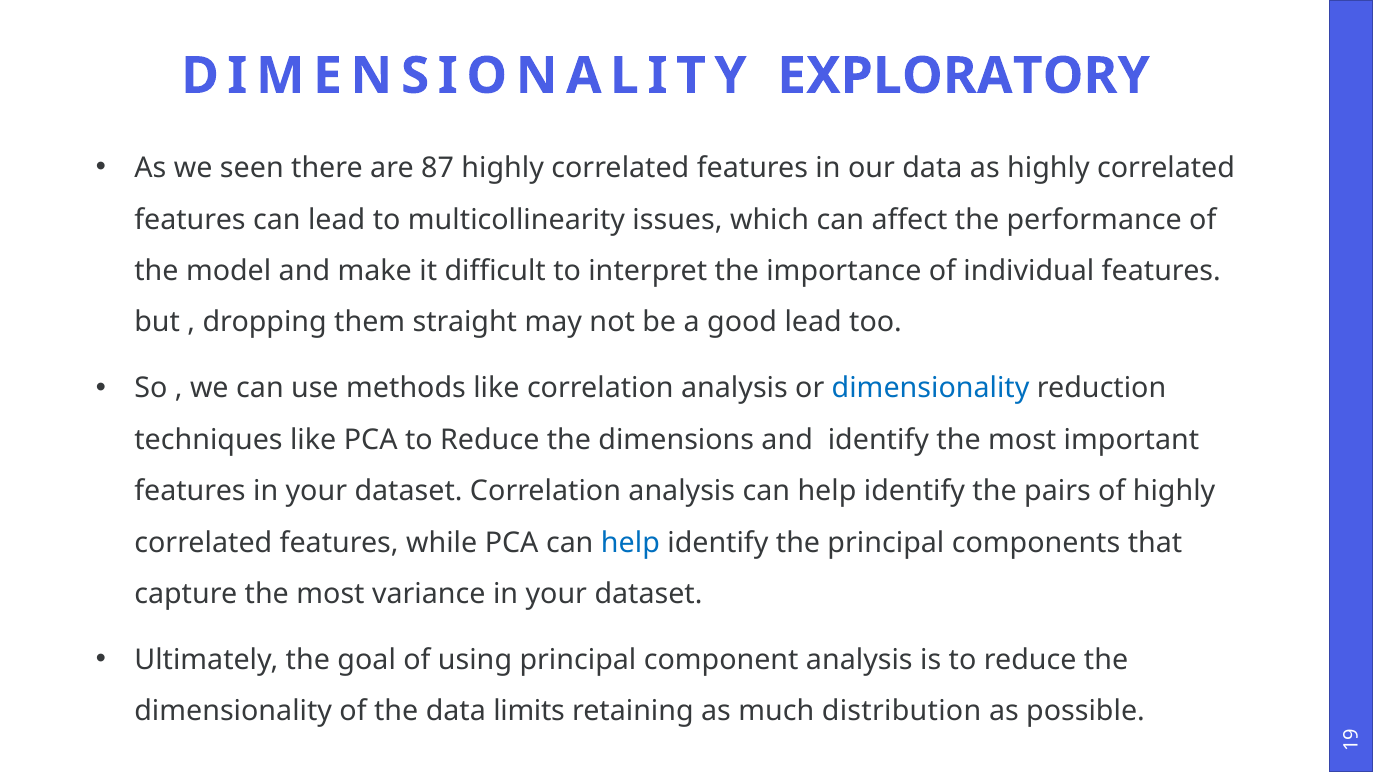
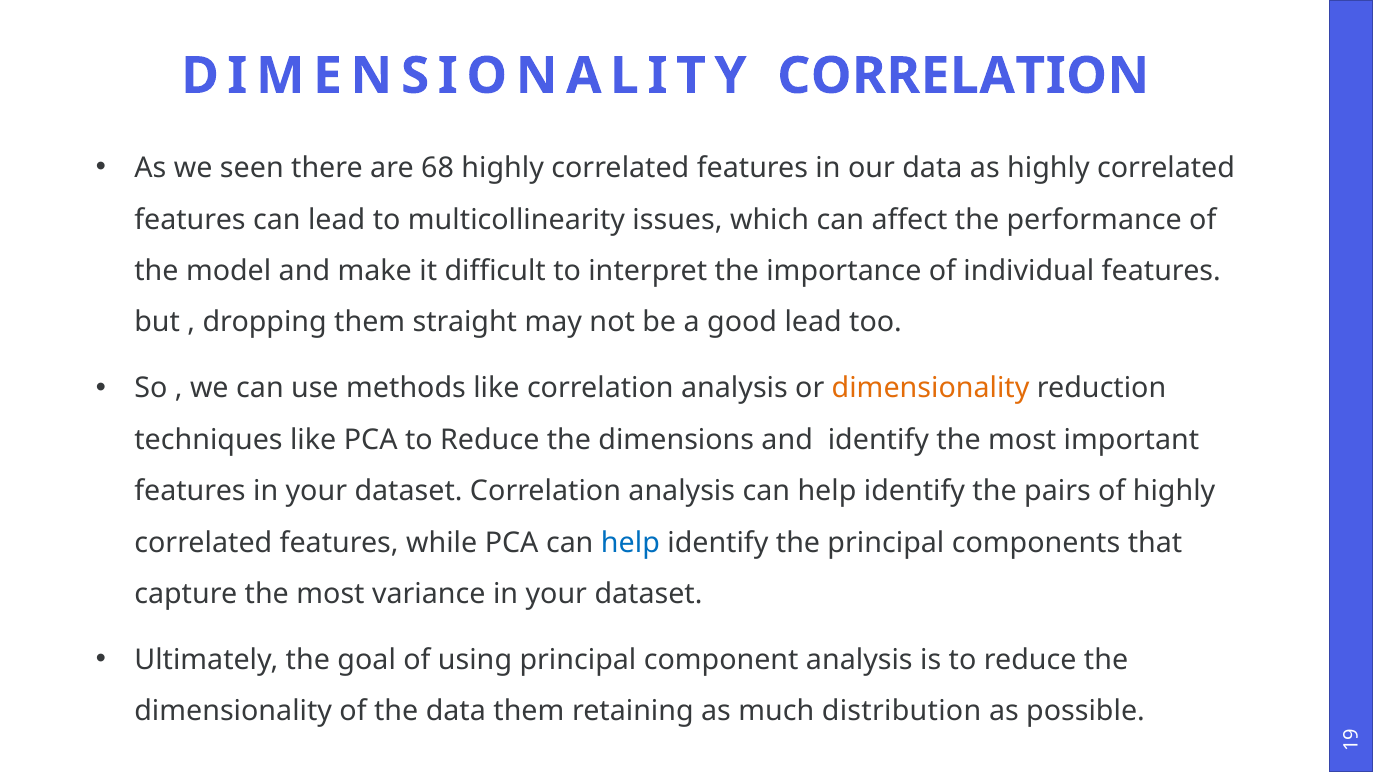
DIMENSIONALITY EXPLORATORY: EXPLORATORY -> CORRELATION (963, 76)
87: 87 -> 68 (438, 168)
dimensionality colour: blue -> orange (931, 388)
data limits: limits -> them (529, 712)
